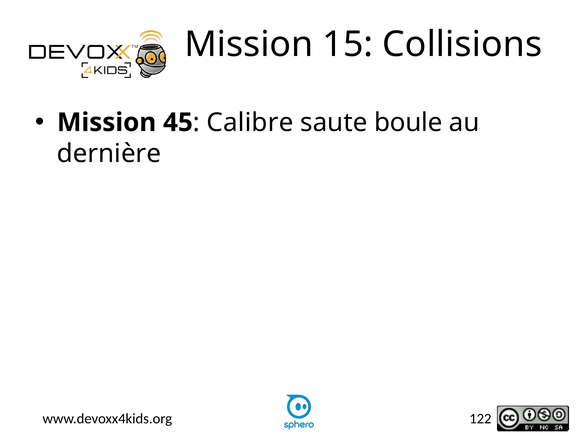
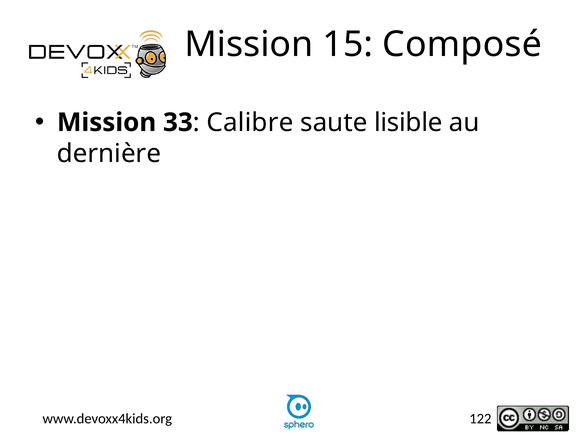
Collisions: Collisions -> Composé (462, 44)
45: 45 -> 33 (178, 123)
boule: boule -> lisible (408, 123)
